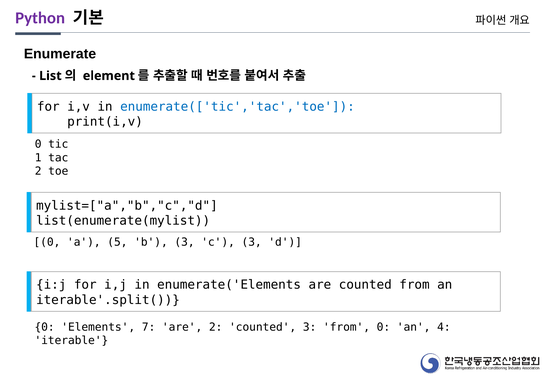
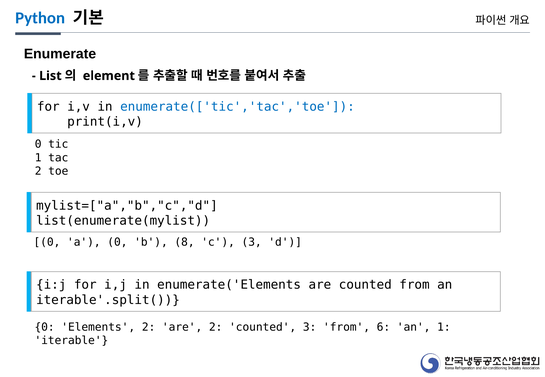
Python colour: purple -> blue (40, 18)
a 5: 5 -> 0 (117, 242)
b 3: 3 -> 8 (185, 242)
Elements 7: 7 -> 2 (149, 327)
from 0: 0 -> 6 (383, 327)
an 4: 4 -> 1 (444, 327)
